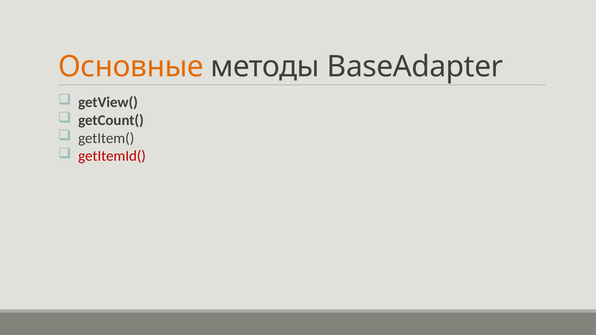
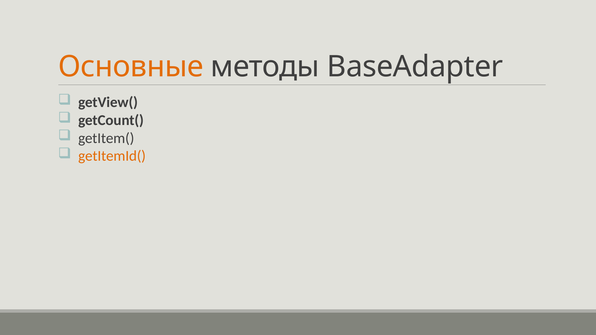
getItemId( colour: red -> orange (112, 156)
